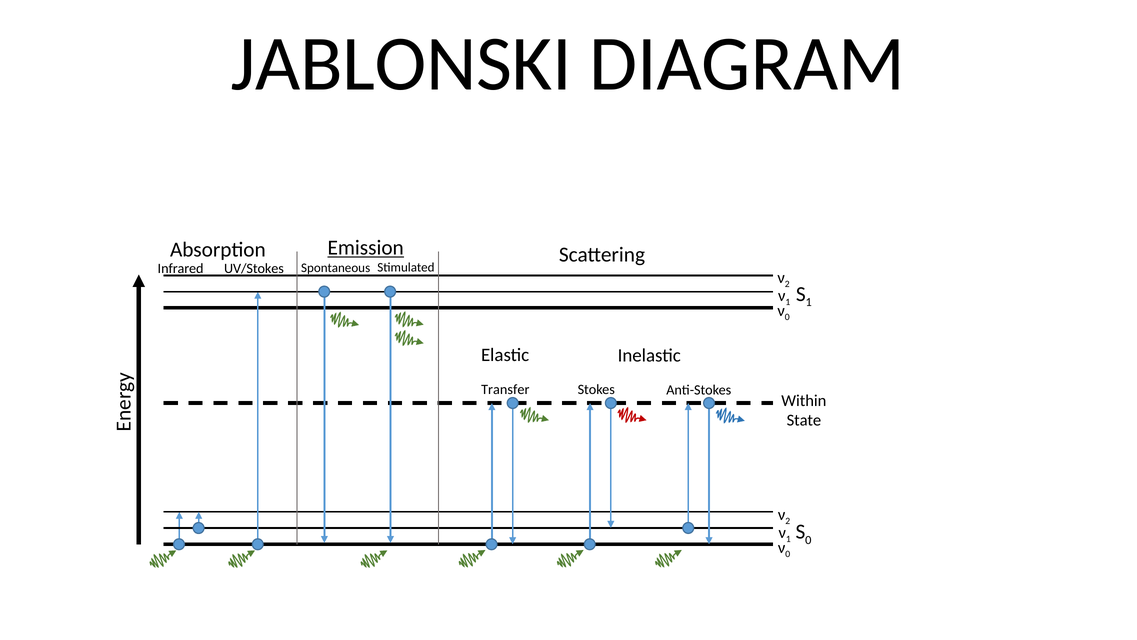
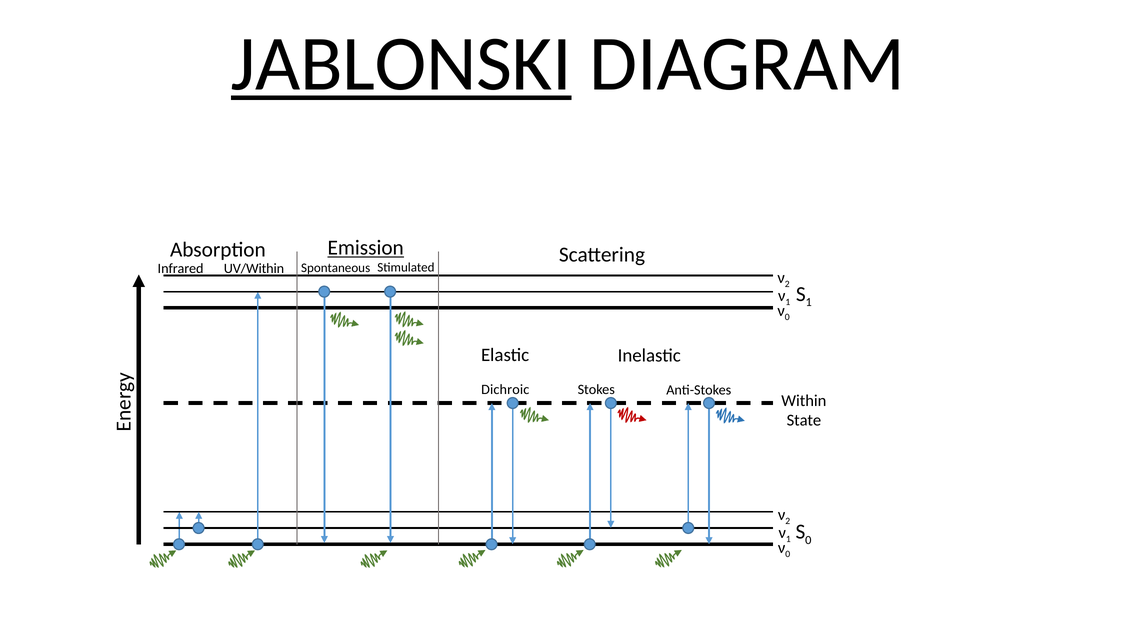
JABLONSKI underline: none -> present (401, 64)
UV/Stokes: UV/Stokes -> UV/Within (254, 268)
Transfer: Transfer -> Dichroic (505, 389)
